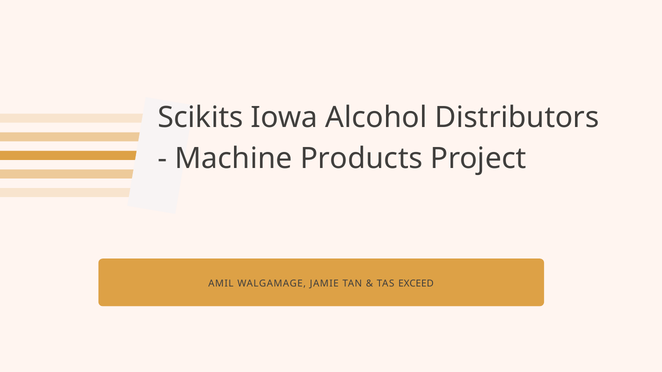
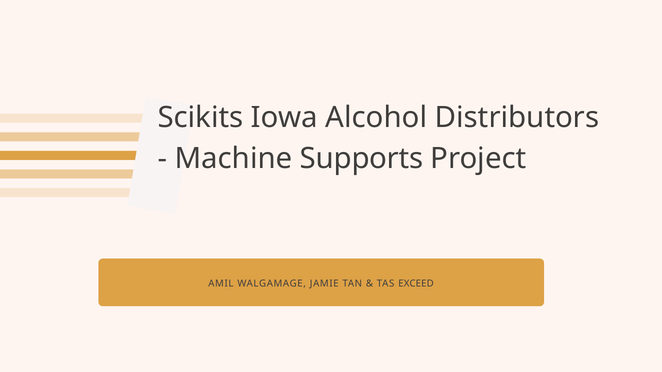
Products: Products -> Supports (362, 159)
